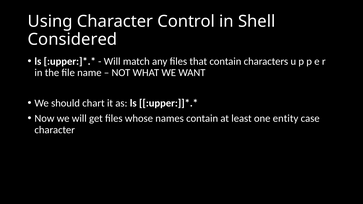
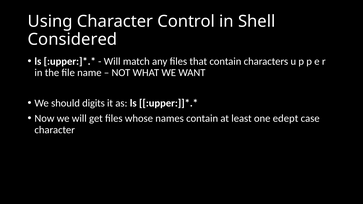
chart: chart -> digits (94, 103)
entity: entity -> edept (286, 118)
